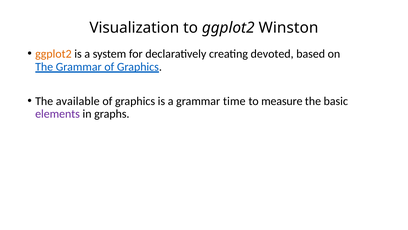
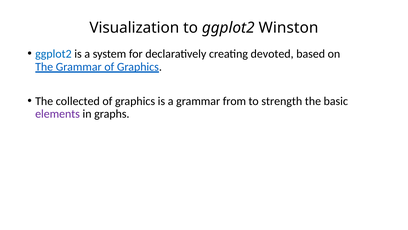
ggplot2 colour: orange -> blue (53, 54)
available: available -> collected (78, 101)
time: time -> from (234, 101)
measure: measure -> strength (282, 101)
